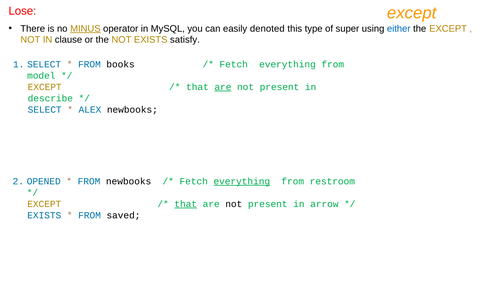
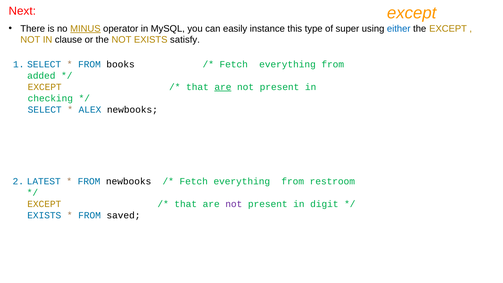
Lose: Lose -> Next (22, 11)
denoted: denoted -> instance (267, 29)
model: model -> added (41, 76)
describe: describe -> checking (50, 98)
OPENED: OPENED -> LATEST (44, 181)
everything underline: present -> none (242, 181)
that underline: present -> none (186, 204)
not colour: black -> purple (234, 204)
arrow: arrow -> digit (324, 204)
